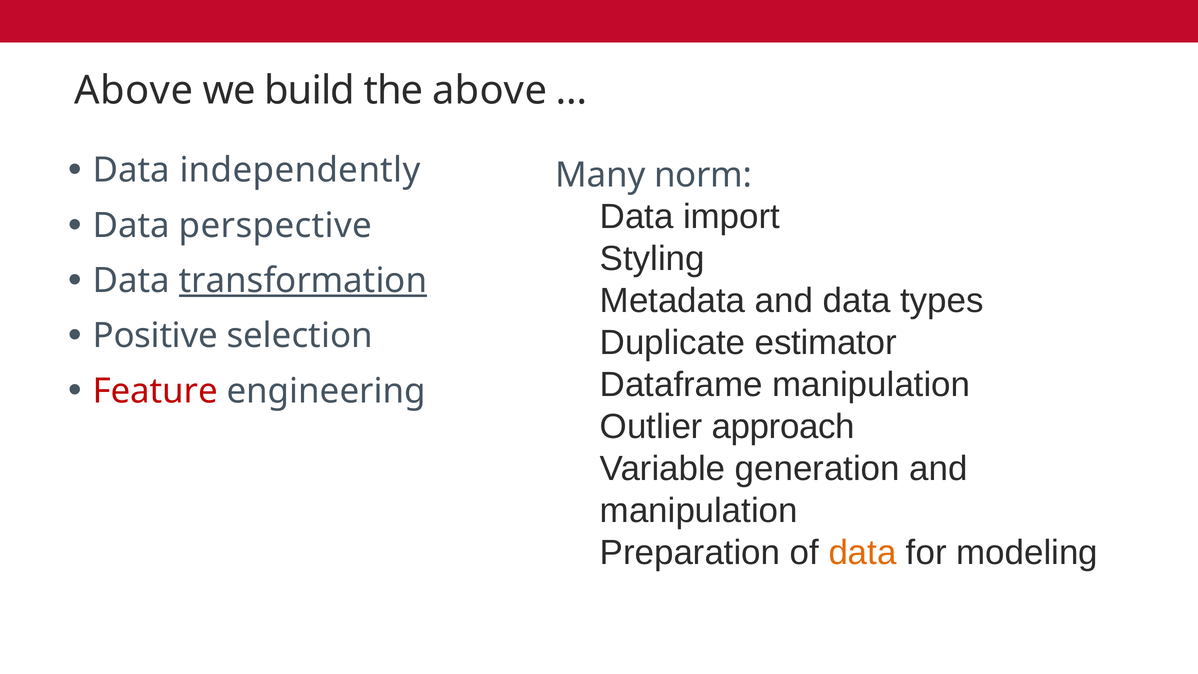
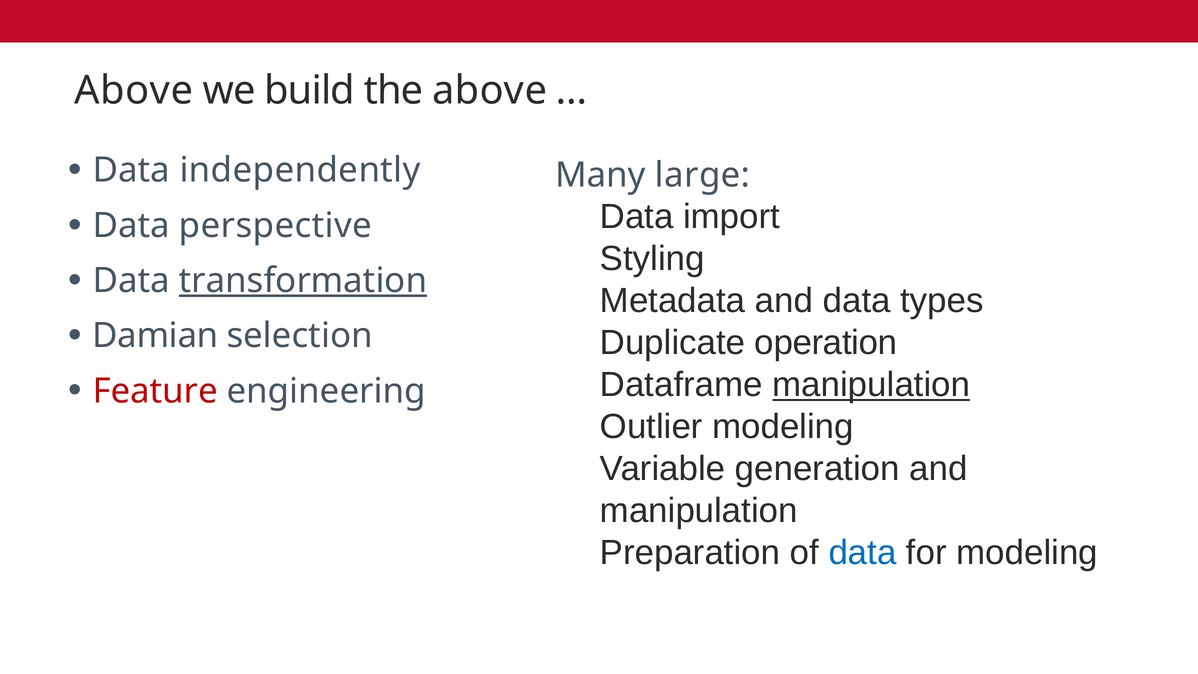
norm: norm -> large (703, 175)
Positive: Positive -> Damian (155, 336)
estimator: estimator -> operation (826, 343)
manipulation underline: none -> present (871, 385)
Outlier approach: approach -> modeling (783, 427)
data colour: orange -> blue (862, 553)
